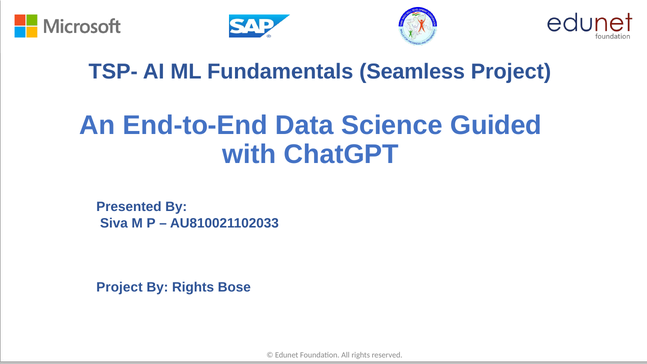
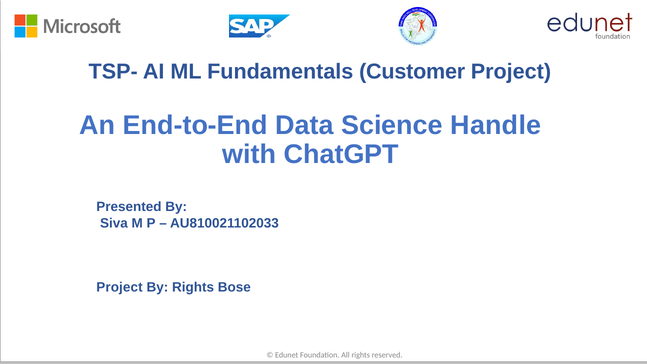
Seamless: Seamless -> Customer (412, 72)
Guided: Guided -> Handle (496, 125)
